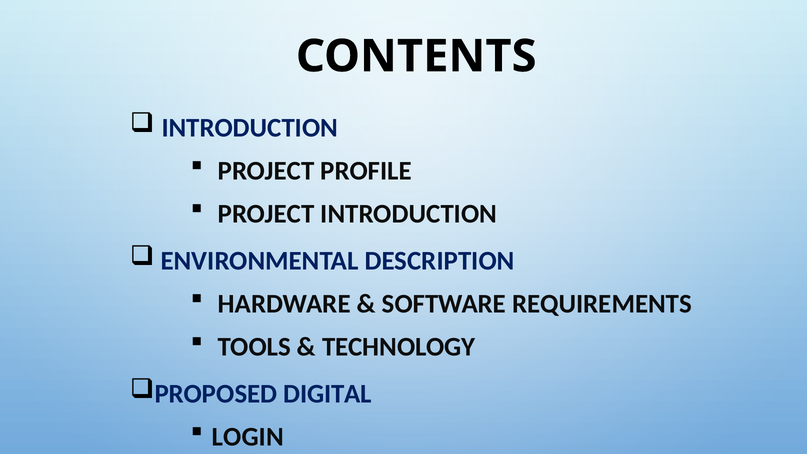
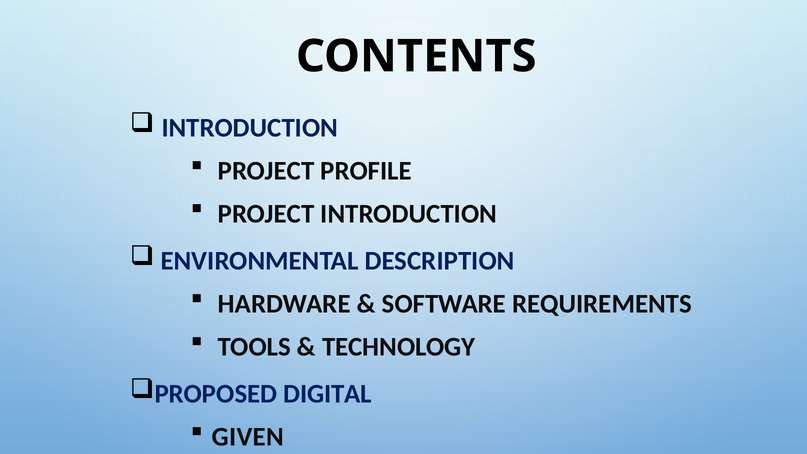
LOGIN: LOGIN -> GIVEN (248, 437)
